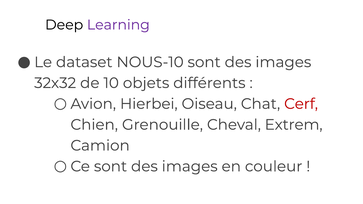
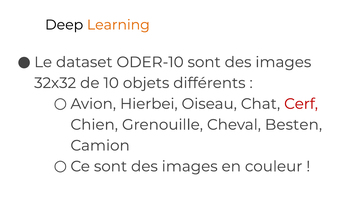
Learning colour: purple -> orange (118, 25)
NOUS-10: NOUS-10 -> ODER-10 (150, 62)
Extrem: Extrem -> Besten (294, 125)
